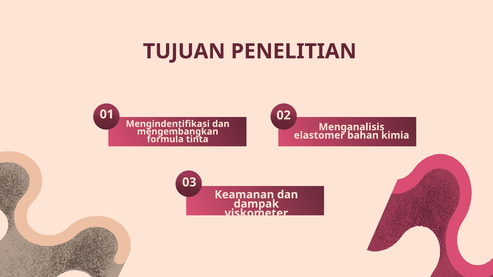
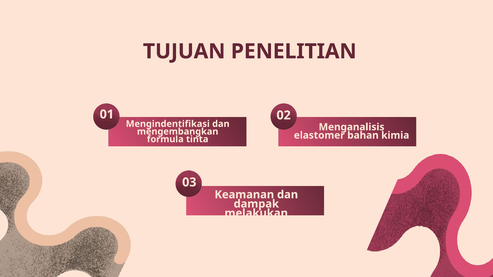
viskometer: viskometer -> melakukan (256, 213)
